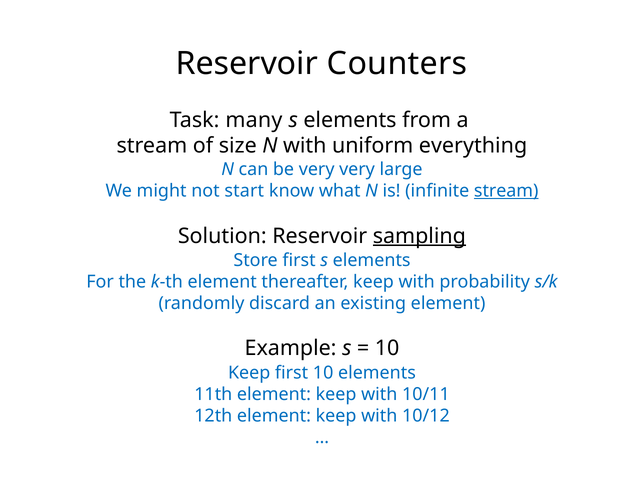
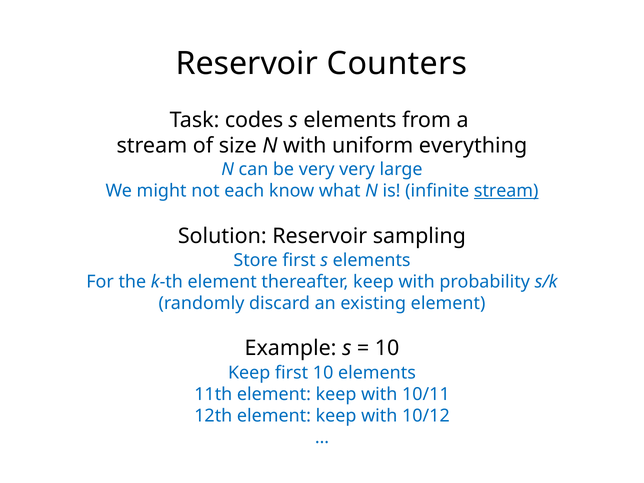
many: many -> codes (254, 120)
start: start -> each (244, 191)
sampling underline: present -> none (419, 236)
